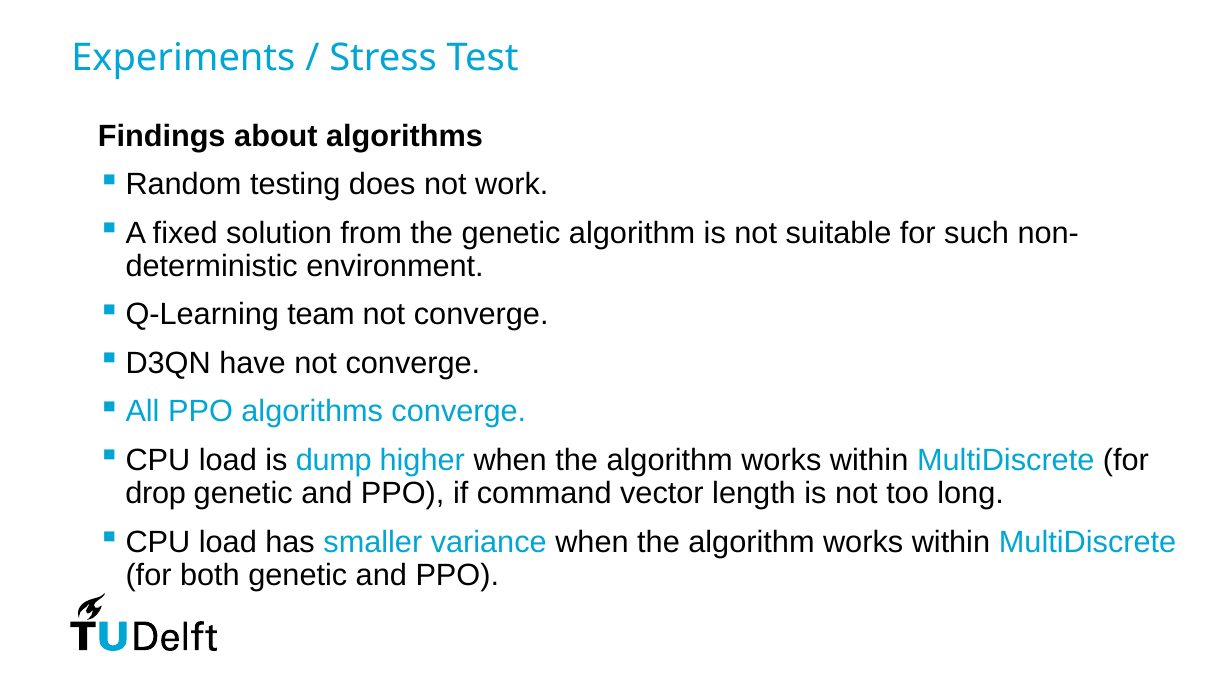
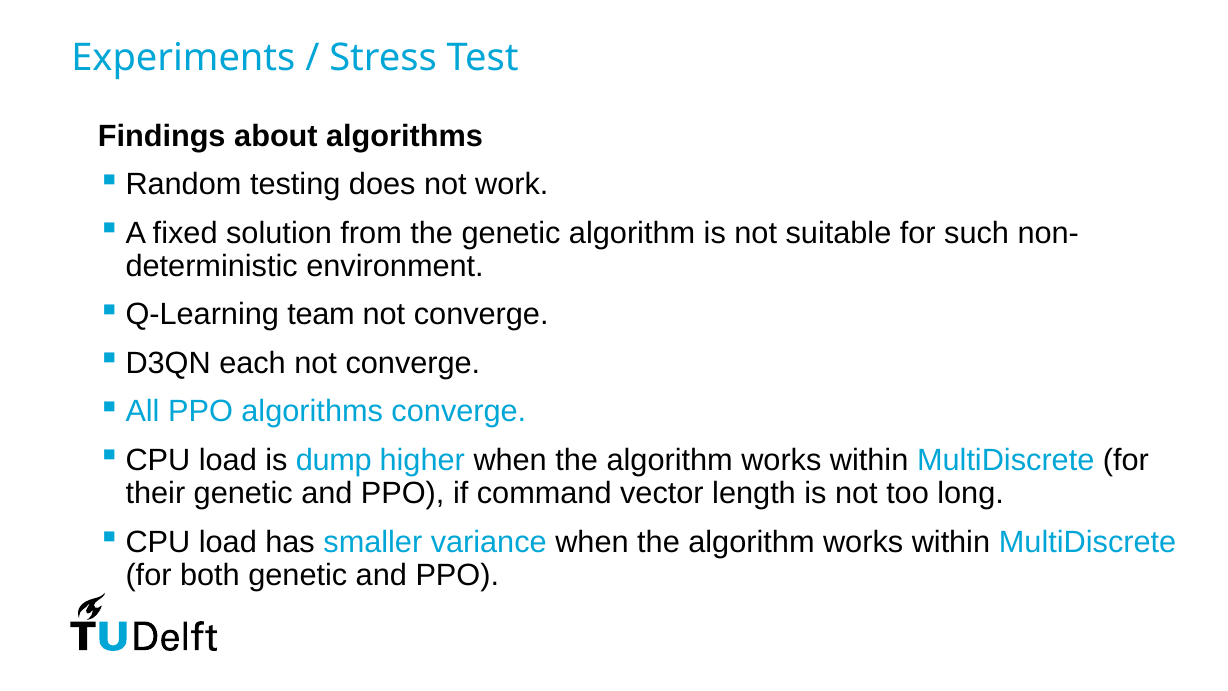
have: have -> each (253, 363)
drop: drop -> their (155, 493)
